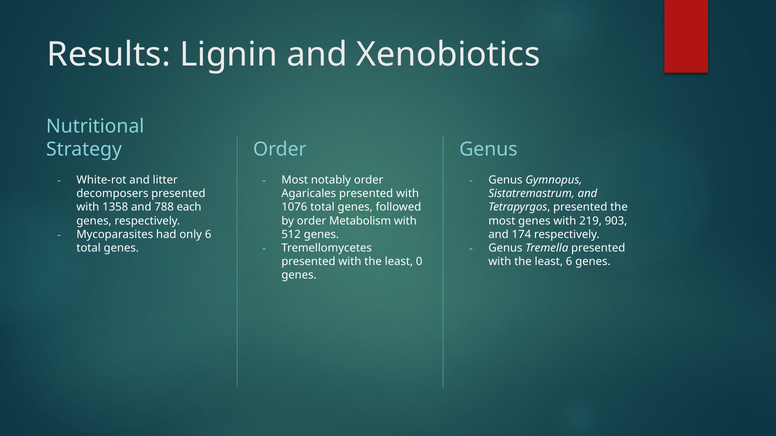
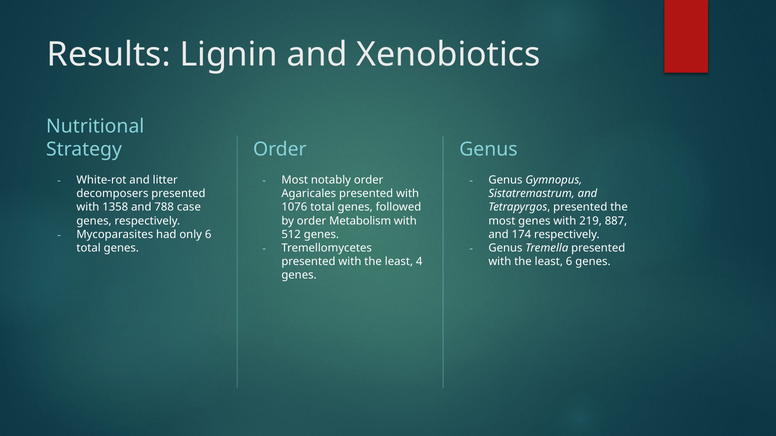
each: each -> case (189, 207)
903: 903 -> 887 (616, 221)
0: 0 -> 4 (419, 262)
